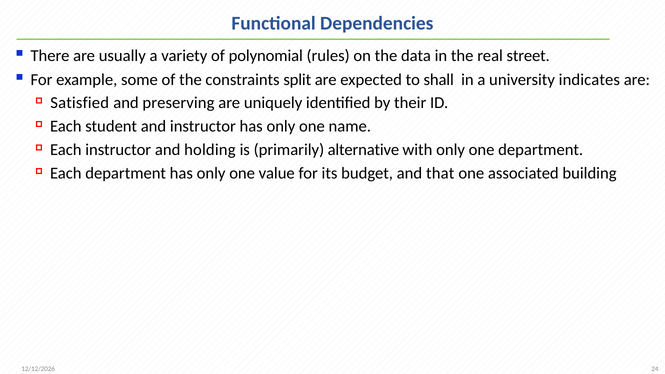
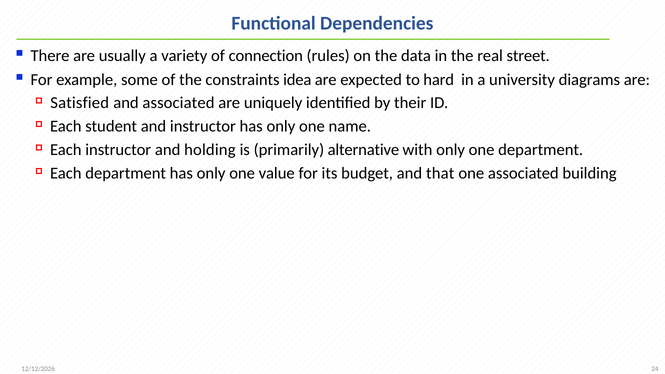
polynomial: polynomial -> connection (266, 56)
split: split -> idea (297, 80)
shall: shall -> hard (439, 80)
indicates: indicates -> diagrams (589, 80)
and preserving: preserving -> associated (178, 103)
